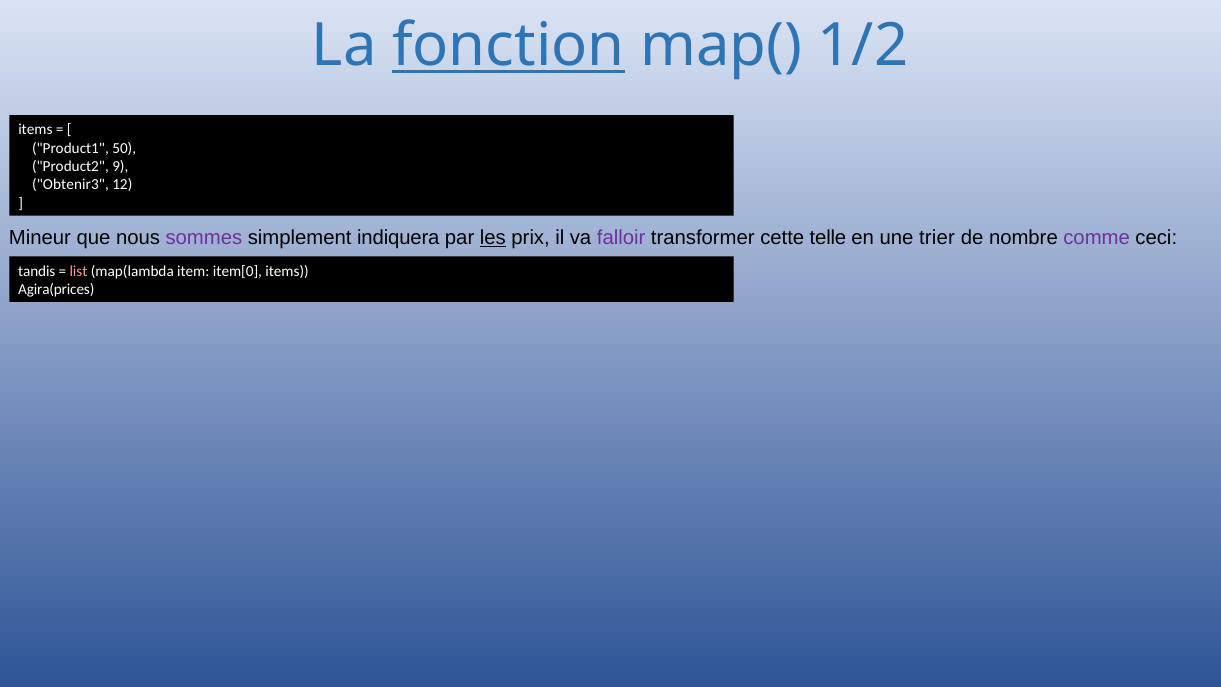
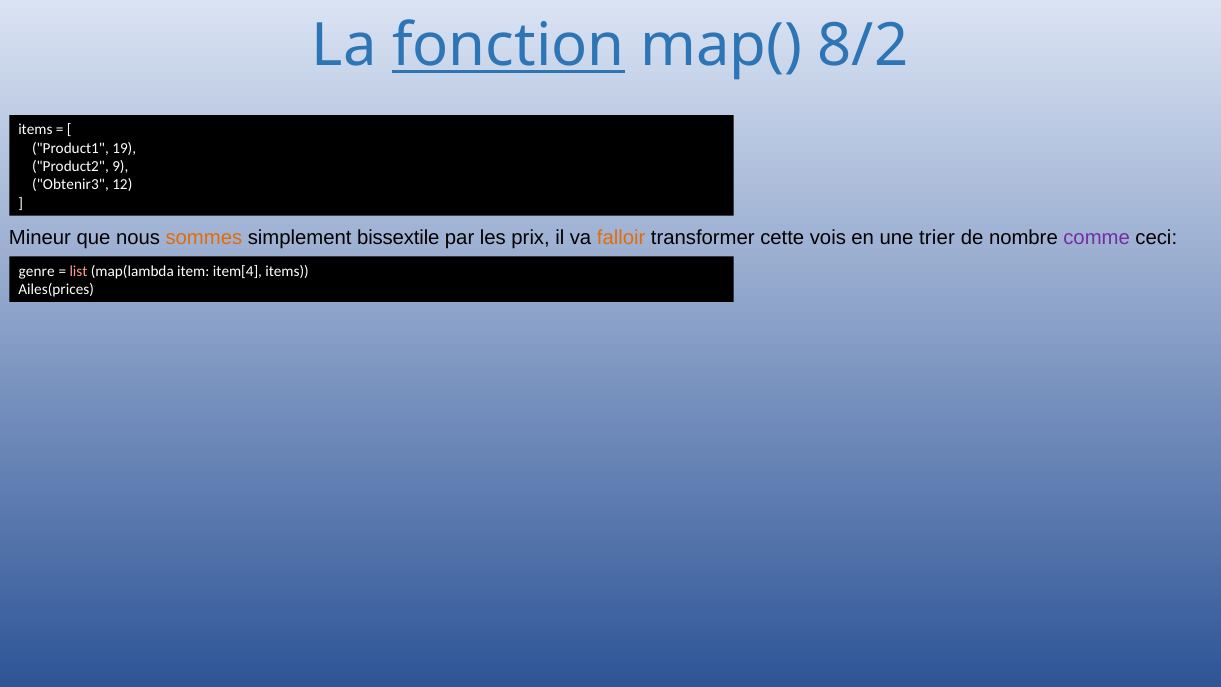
1/2: 1/2 -> 8/2 (863, 46)
50: 50 -> 19 (124, 148)
sommes colour: purple -> orange (204, 238)
indiquera: indiquera -> bissextile (398, 238)
les underline: present -> none (493, 238)
falloir colour: purple -> orange (621, 238)
telle: telle -> vois (828, 238)
tandis: tandis -> genre (37, 271)
item[0: item[0 -> item[4 (237, 271)
Agira(prices: Agira(prices -> Ailes(prices (56, 289)
